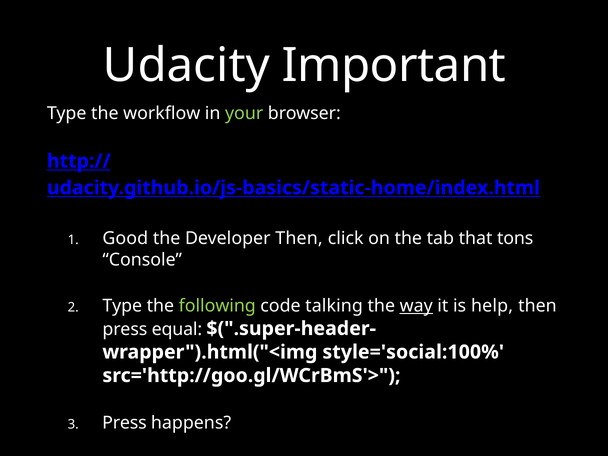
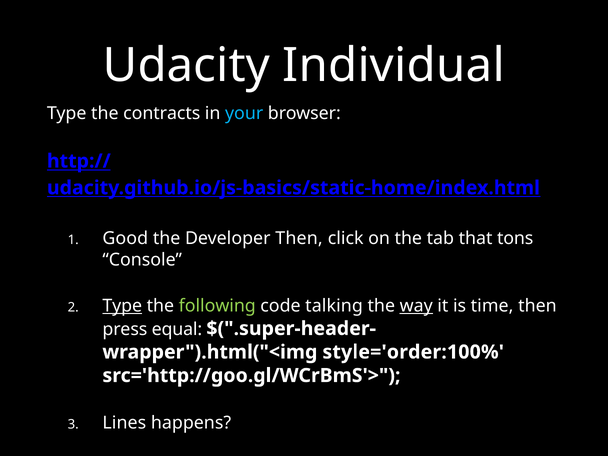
Important: Important -> Individual (394, 66)
workflow: workflow -> contracts (162, 114)
your colour: light green -> light blue (244, 114)
Type underline: none -> present (122, 306)
help: help -> time (492, 306)
style='social:100%: style='social:100% -> style='order:100% (413, 352)
Press: Press -> Lines (124, 423)
